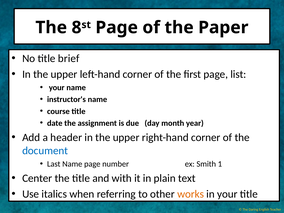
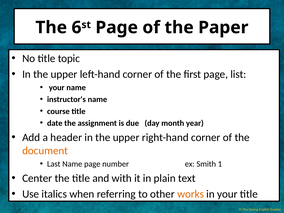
8: 8 -> 6 (77, 27)
brief: brief -> topic (69, 59)
document colour: blue -> orange (45, 151)
